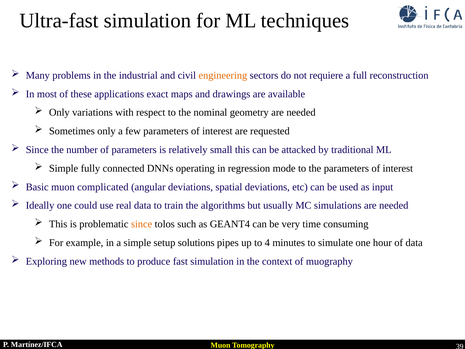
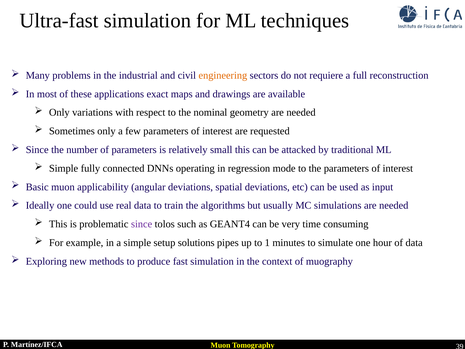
complicated: complicated -> applicability (103, 187)
since colour: orange -> purple (142, 224)
4: 4 -> 1 (267, 243)
